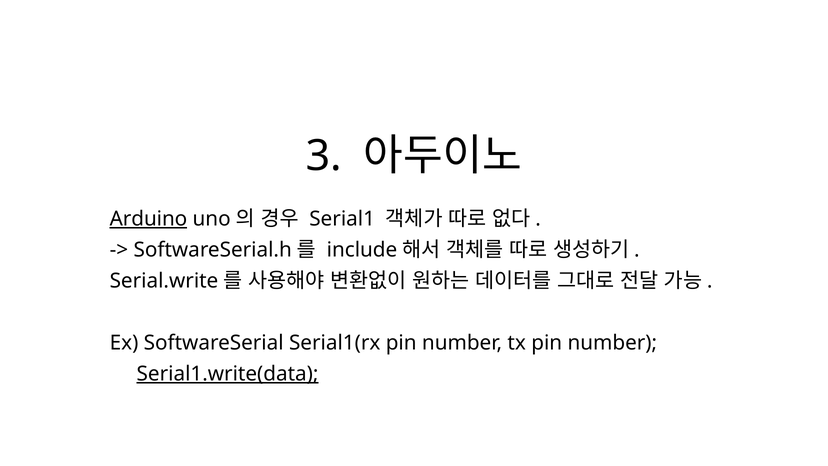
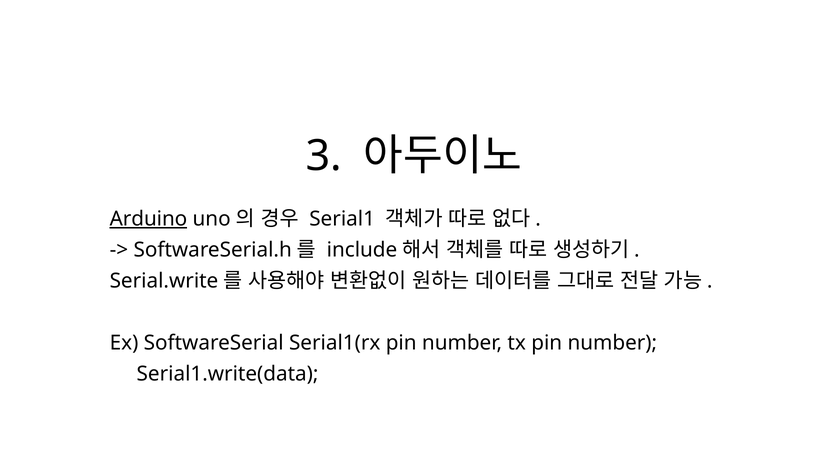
Serial1.write(data underline: present -> none (228, 374)
